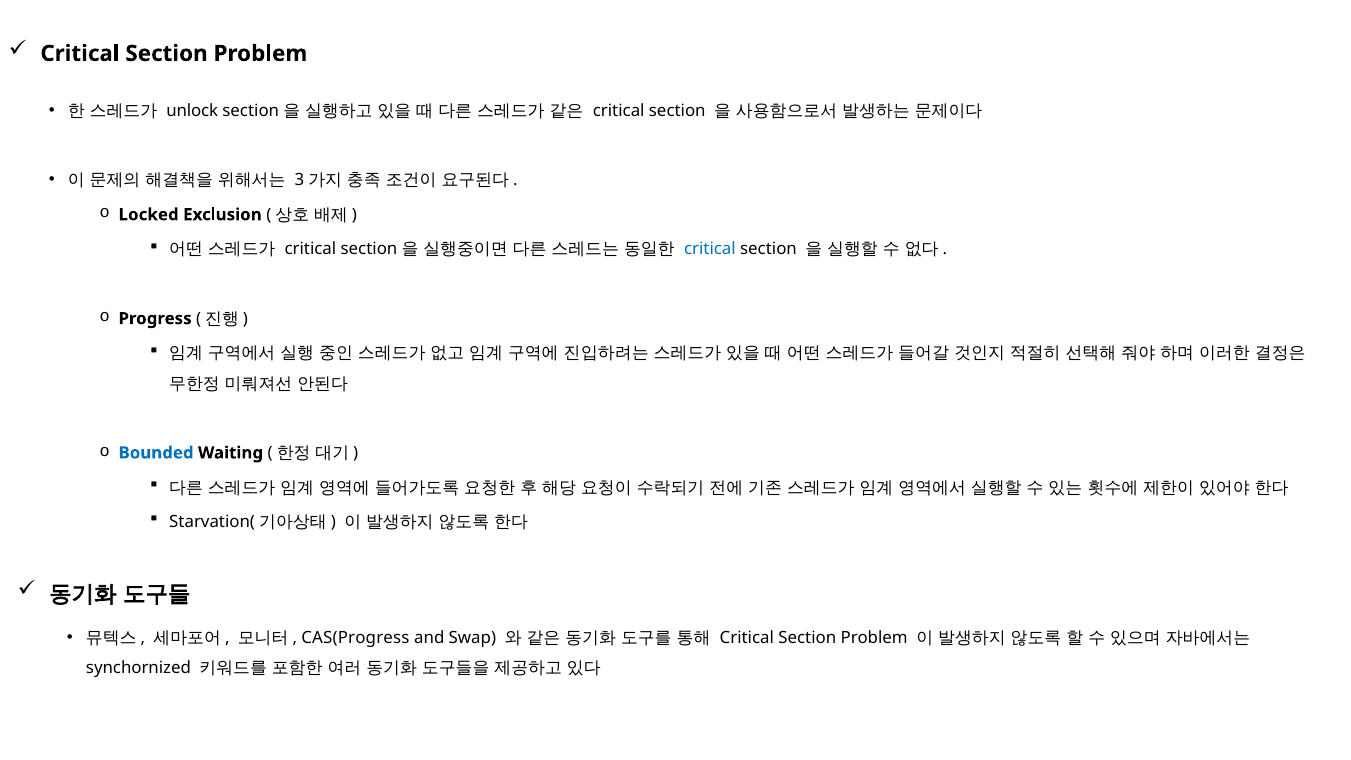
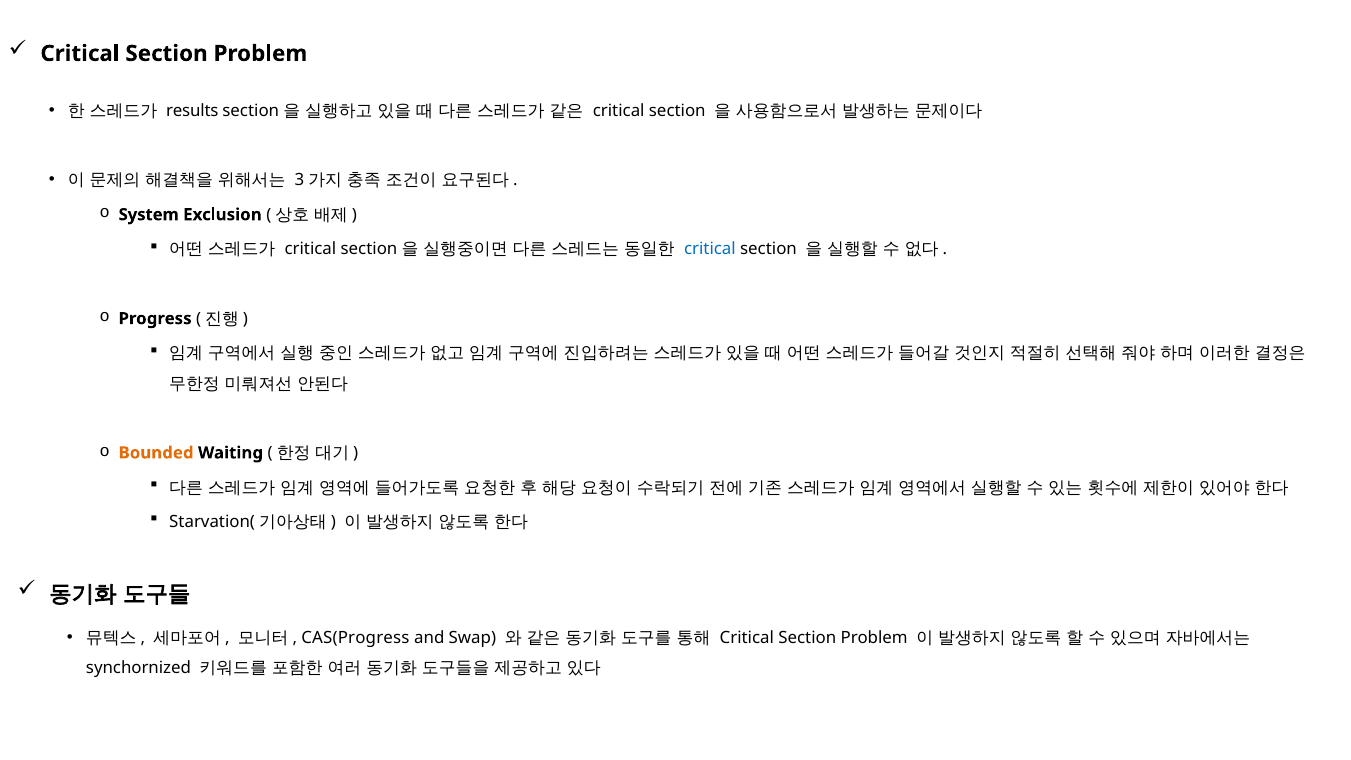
unlock: unlock -> results (192, 111)
Locked: Locked -> System (149, 215)
Bounded colour: blue -> orange (156, 453)
